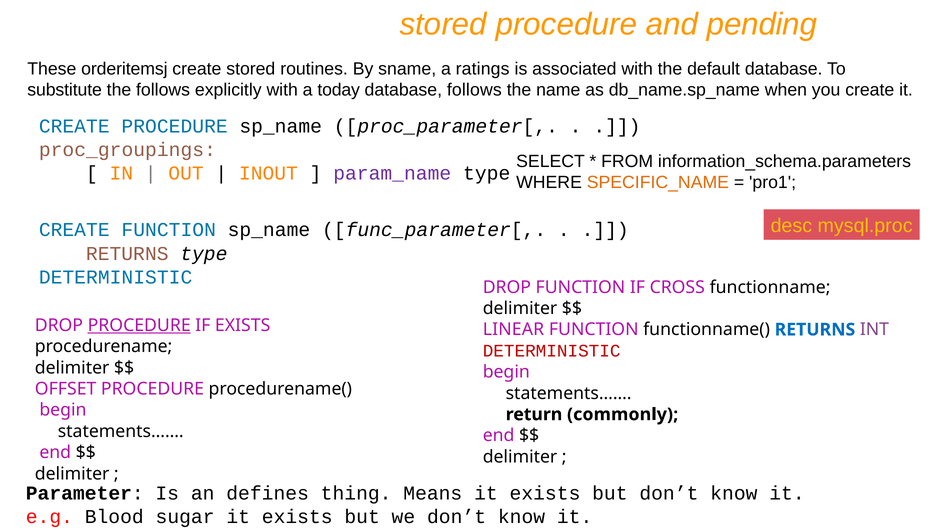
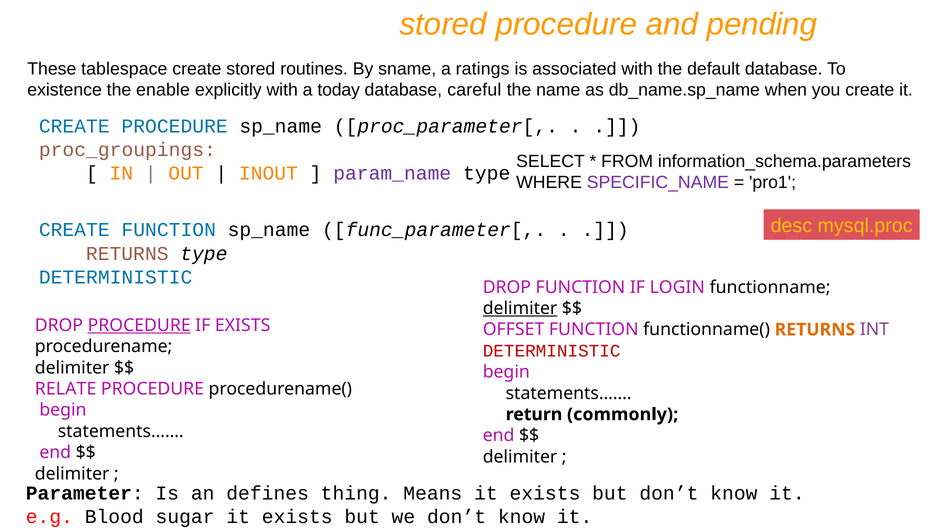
orderitemsj: orderitemsj -> tablespace (124, 69)
substitute: substitute -> existence (65, 90)
the follows: follows -> enable (163, 90)
database follows: follows -> careful (474, 90)
SPECIFIC_NAME colour: orange -> purple (658, 183)
CROSS: CROSS -> LOGIN (677, 287)
delimiter underline: none -> present (520, 308)
LINEAR: LINEAR -> OFFSET (514, 330)
RETURNS colour: blue -> orange (815, 330)
OFFSET: OFFSET -> RELATE (66, 389)
